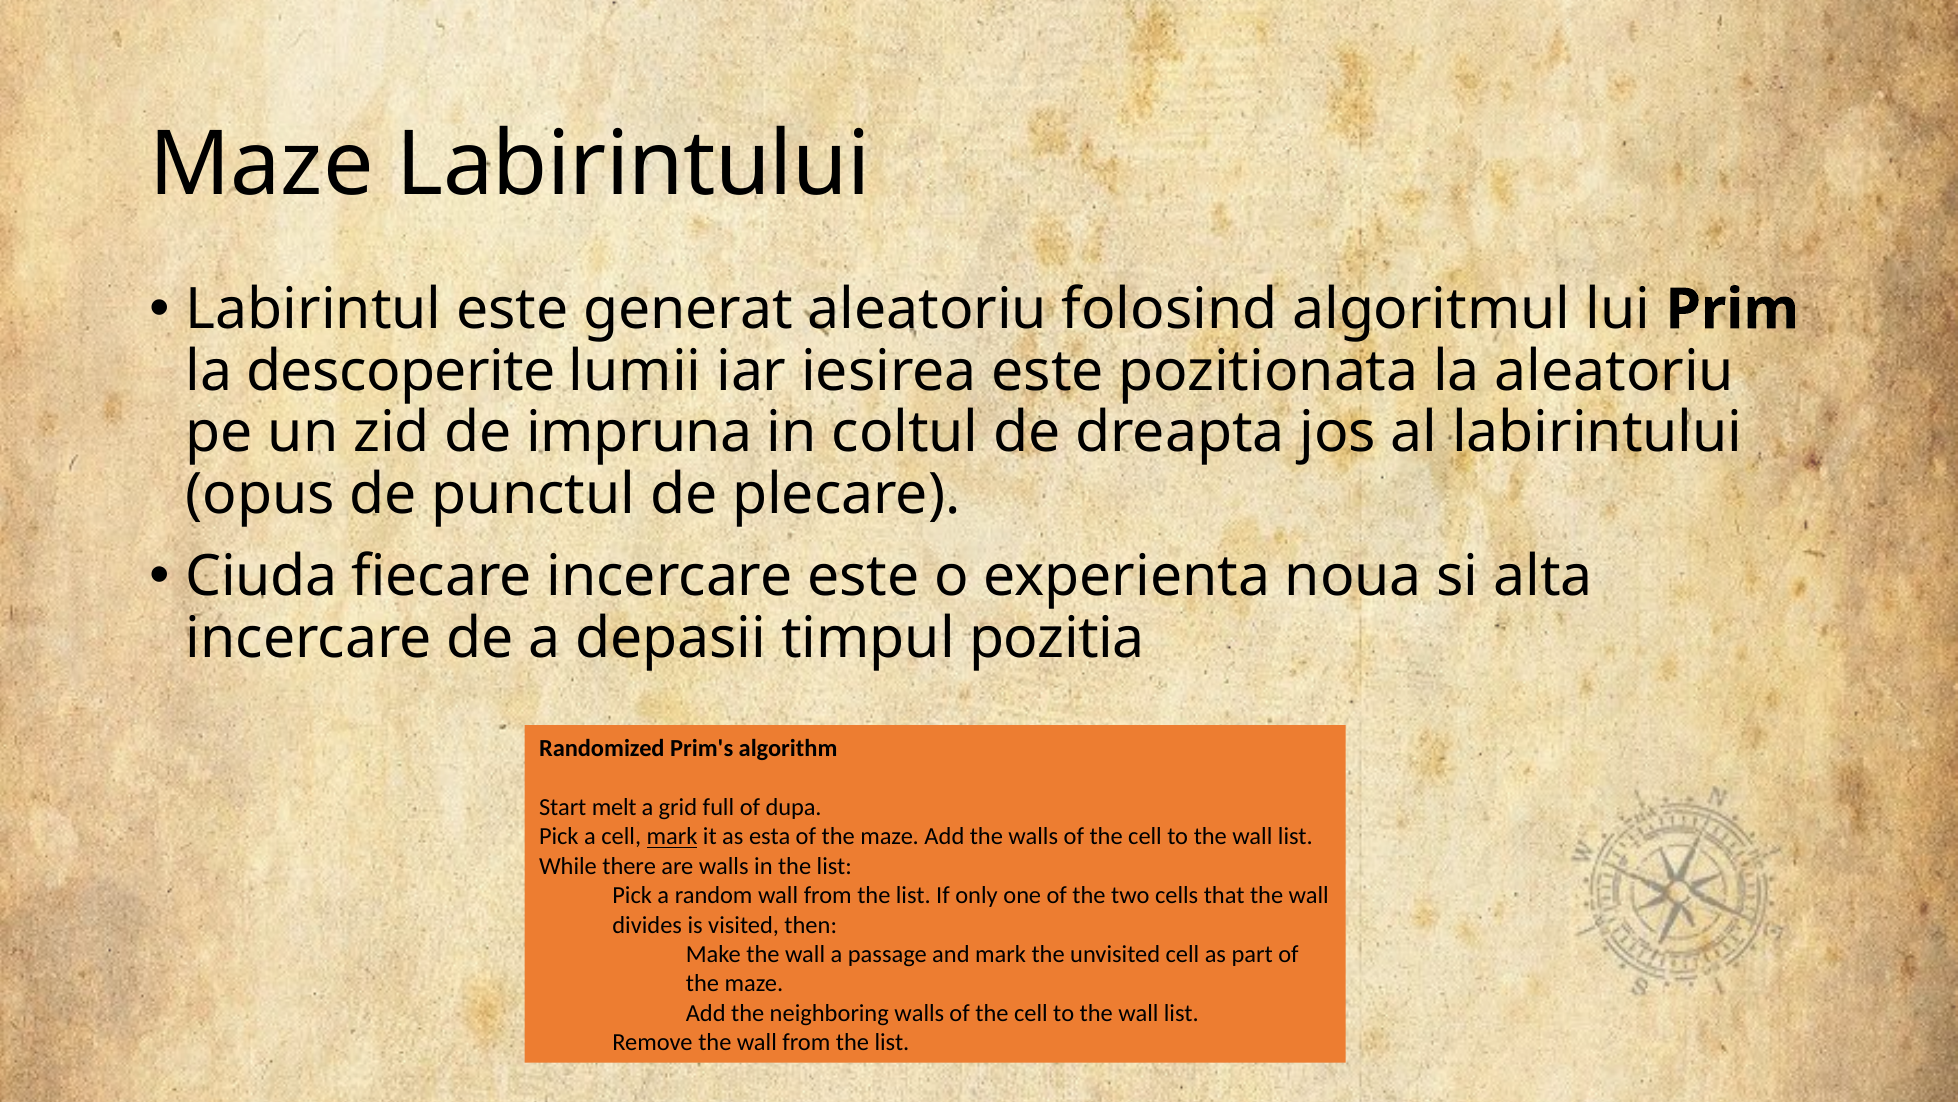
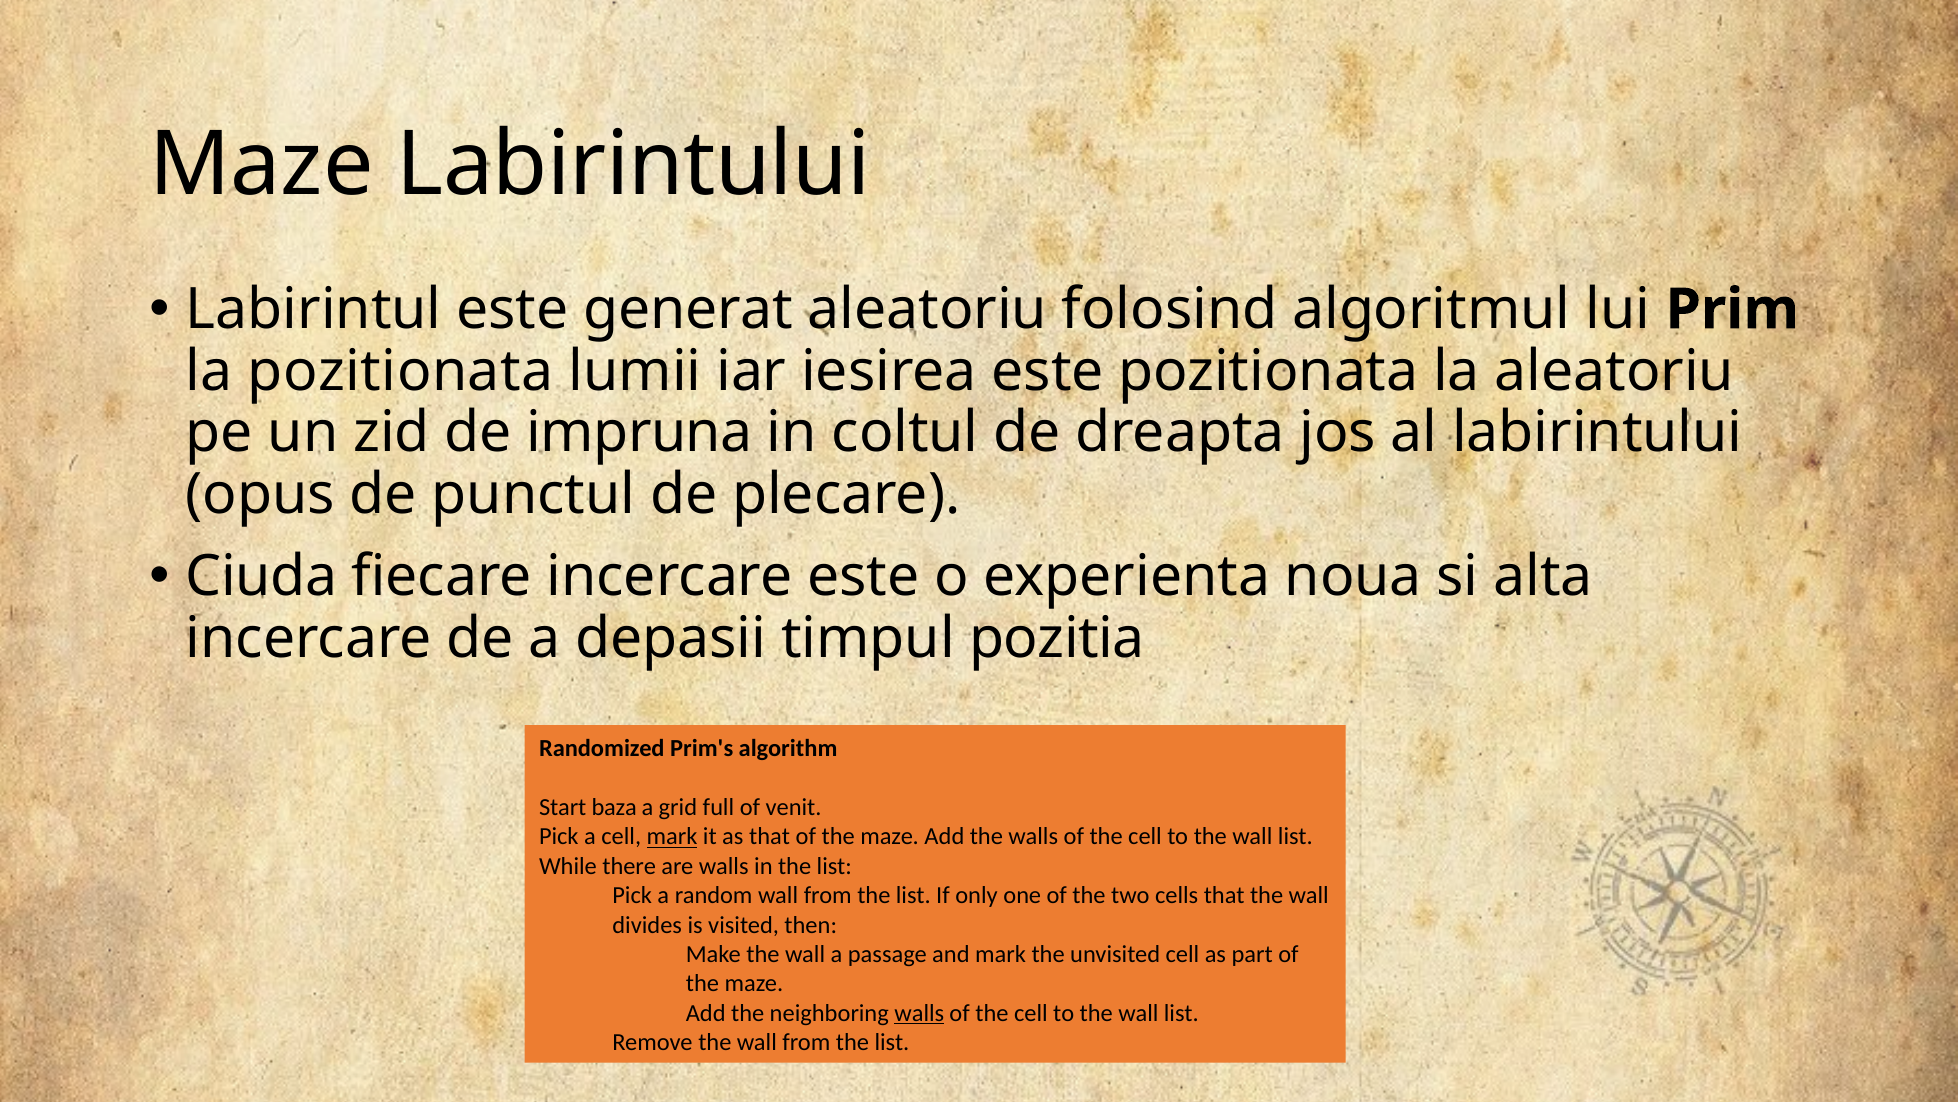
la descoperite: descoperite -> pozitionata (401, 371)
melt: melt -> baza (614, 807)
dupa: dupa -> venit (794, 807)
as esta: esta -> that (770, 836)
walls underline: none -> present (919, 1013)
